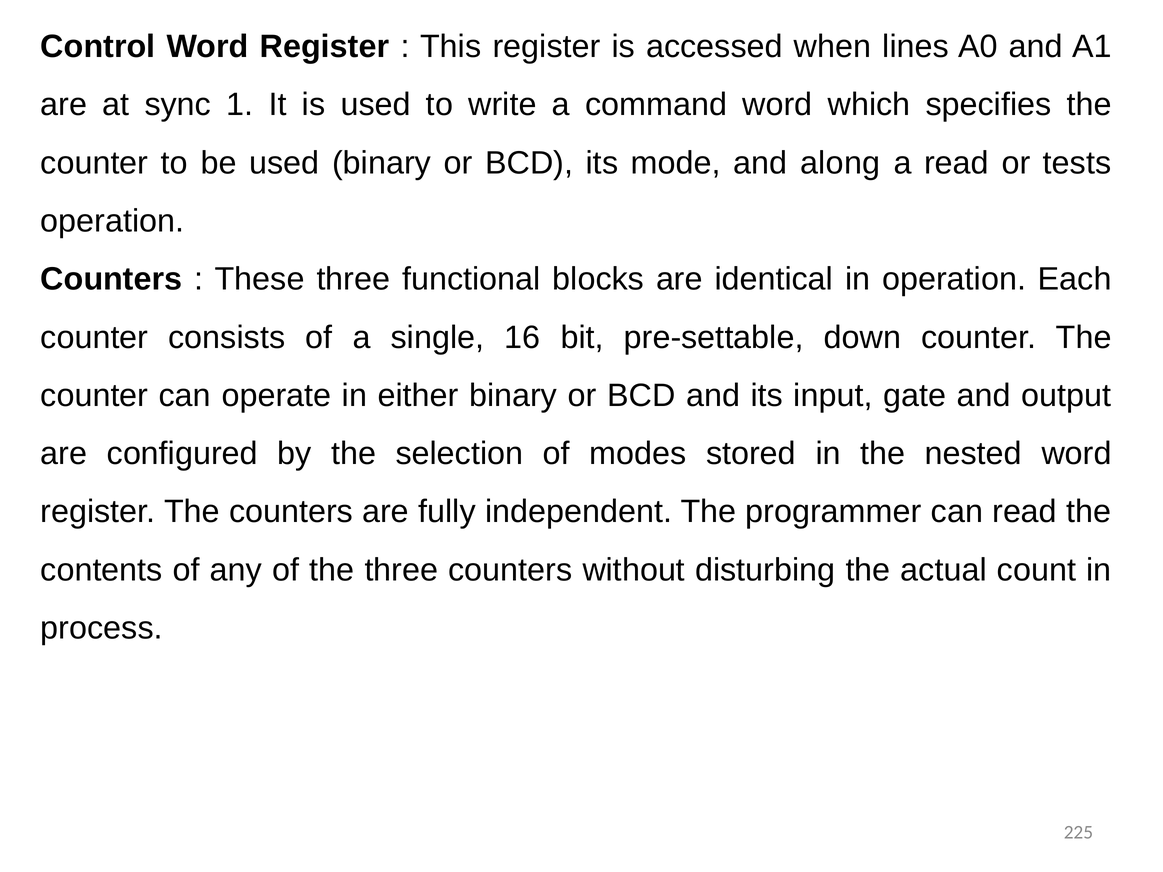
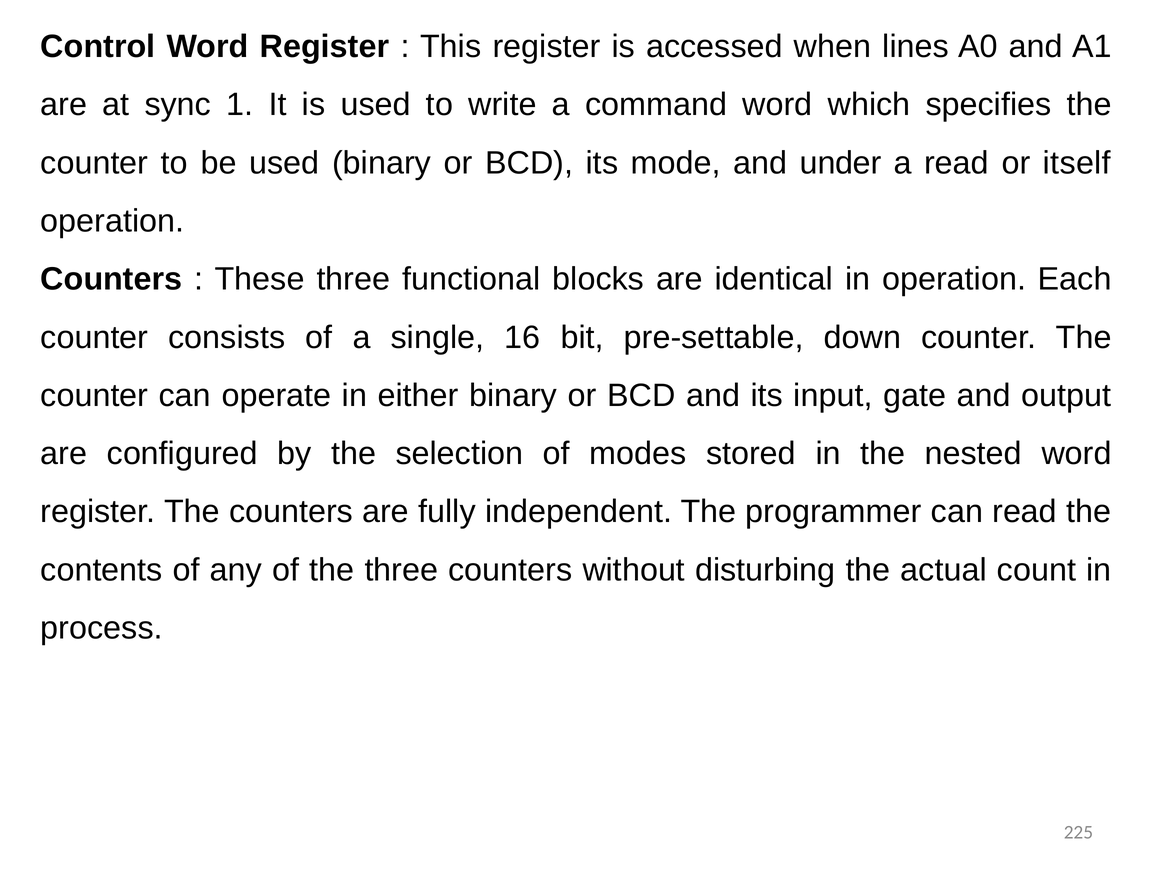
along: along -> under (841, 163)
tests: tests -> itself (1077, 163)
